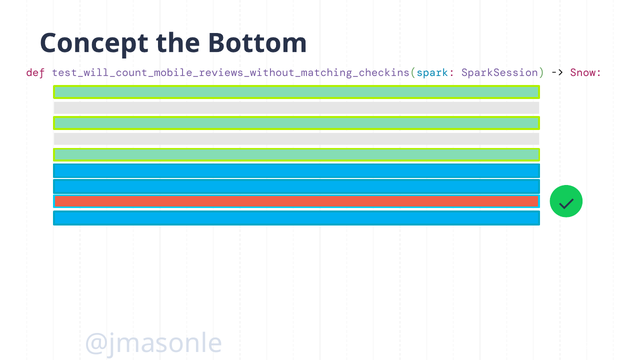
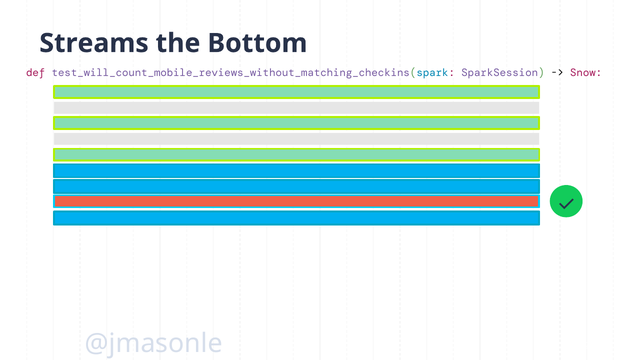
Concept: Concept -> Streams (94, 43)
